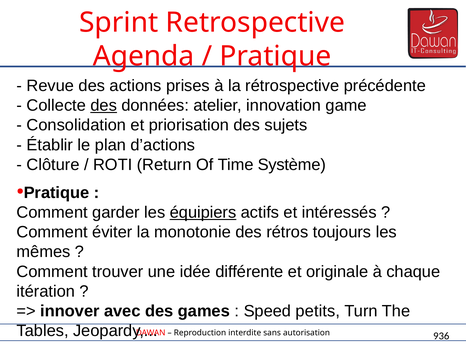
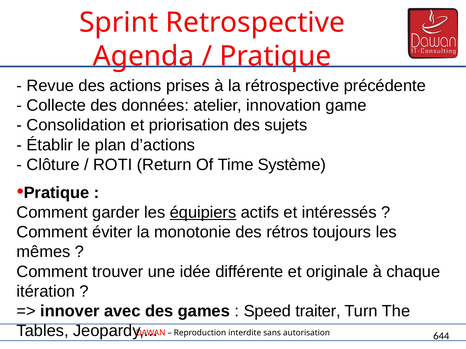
des underline: present -> none (104, 106)
petits: petits -> traiter (318, 311)
936: 936 -> 644 (441, 337)
